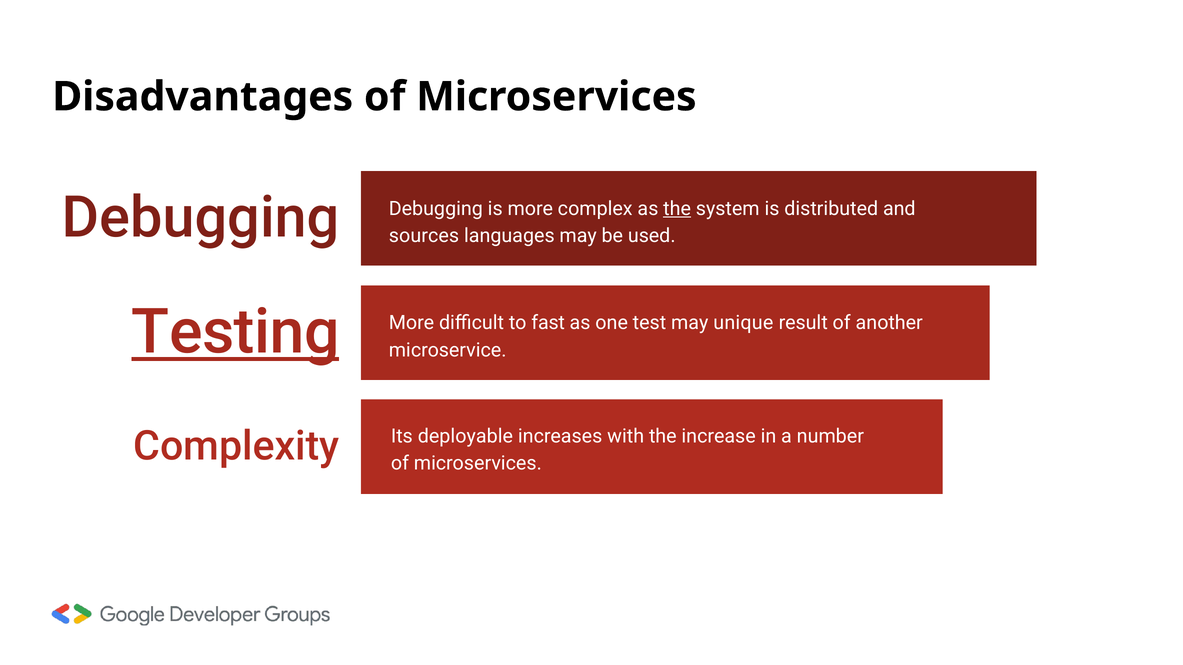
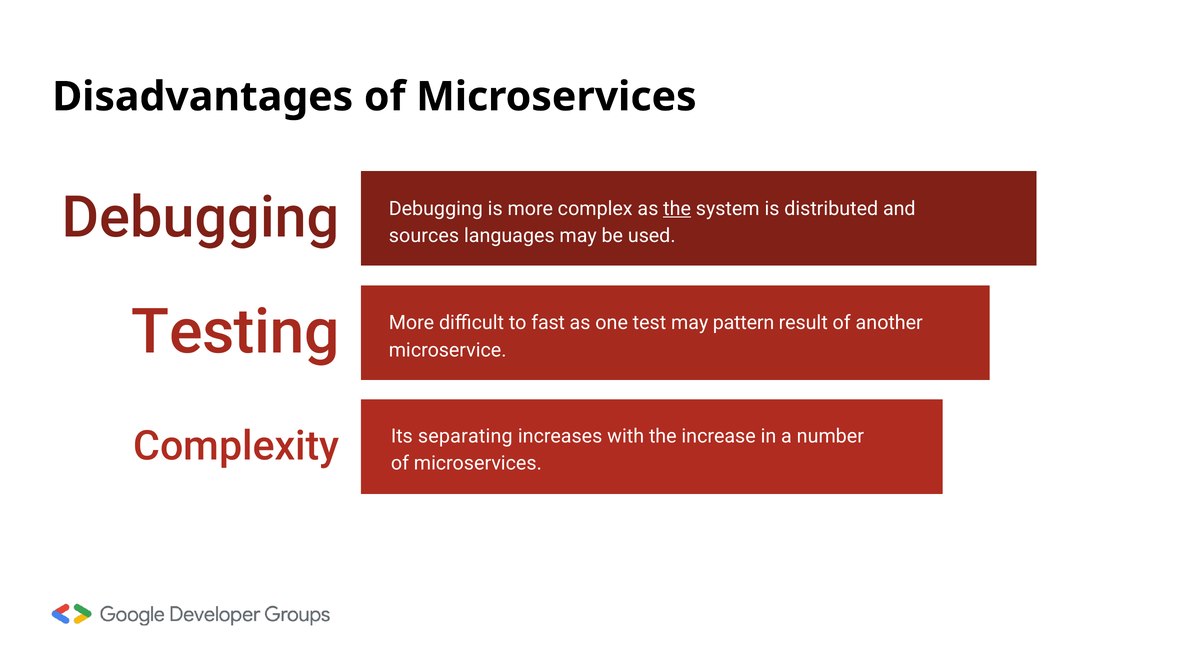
Testing underline: present -> none (236, 332)
unique: unique -> pattern (744, 323)
deployable: deployable -> separating (465, 436)
